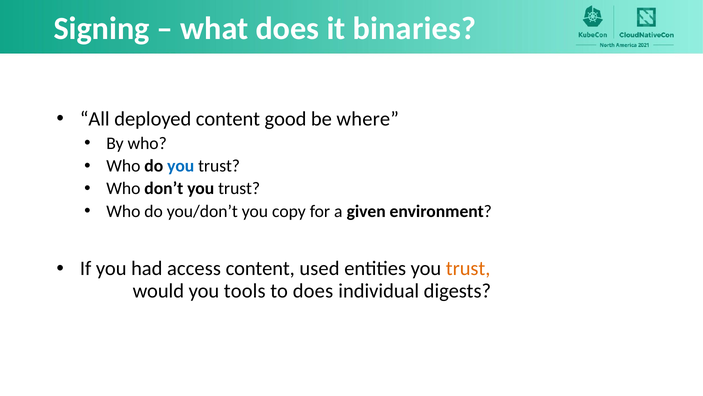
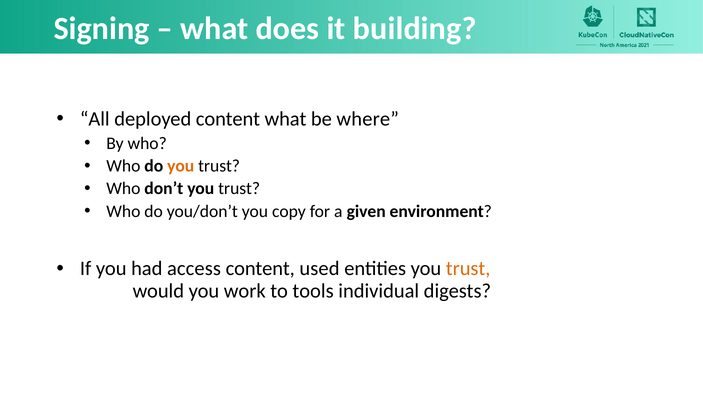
binaries: binaries -> building (415, 29)
content good: good -> what (286, 119)
you colour: blue -> orange (181, 166)
tools: tools -> work (245, 290)
to does: does -> tools (313, 290)
